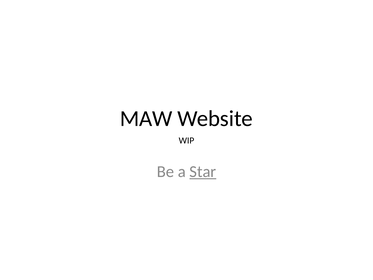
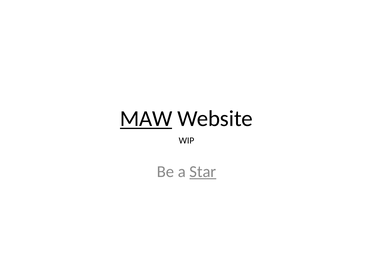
MAW underline: none -> present (146, 118)
